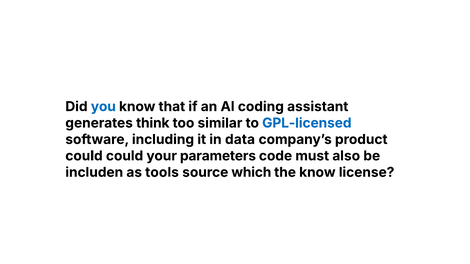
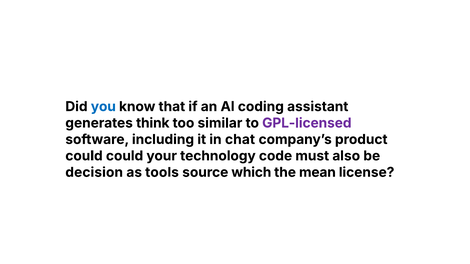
GPL-licensed colour: blue -> purple (307, 123)
data: data -> chat (240, 140)
parameters: parameters -> technology (218, 156)
includen: includen -> decision (94, 173)
the know: know -> mean (317, 173)
